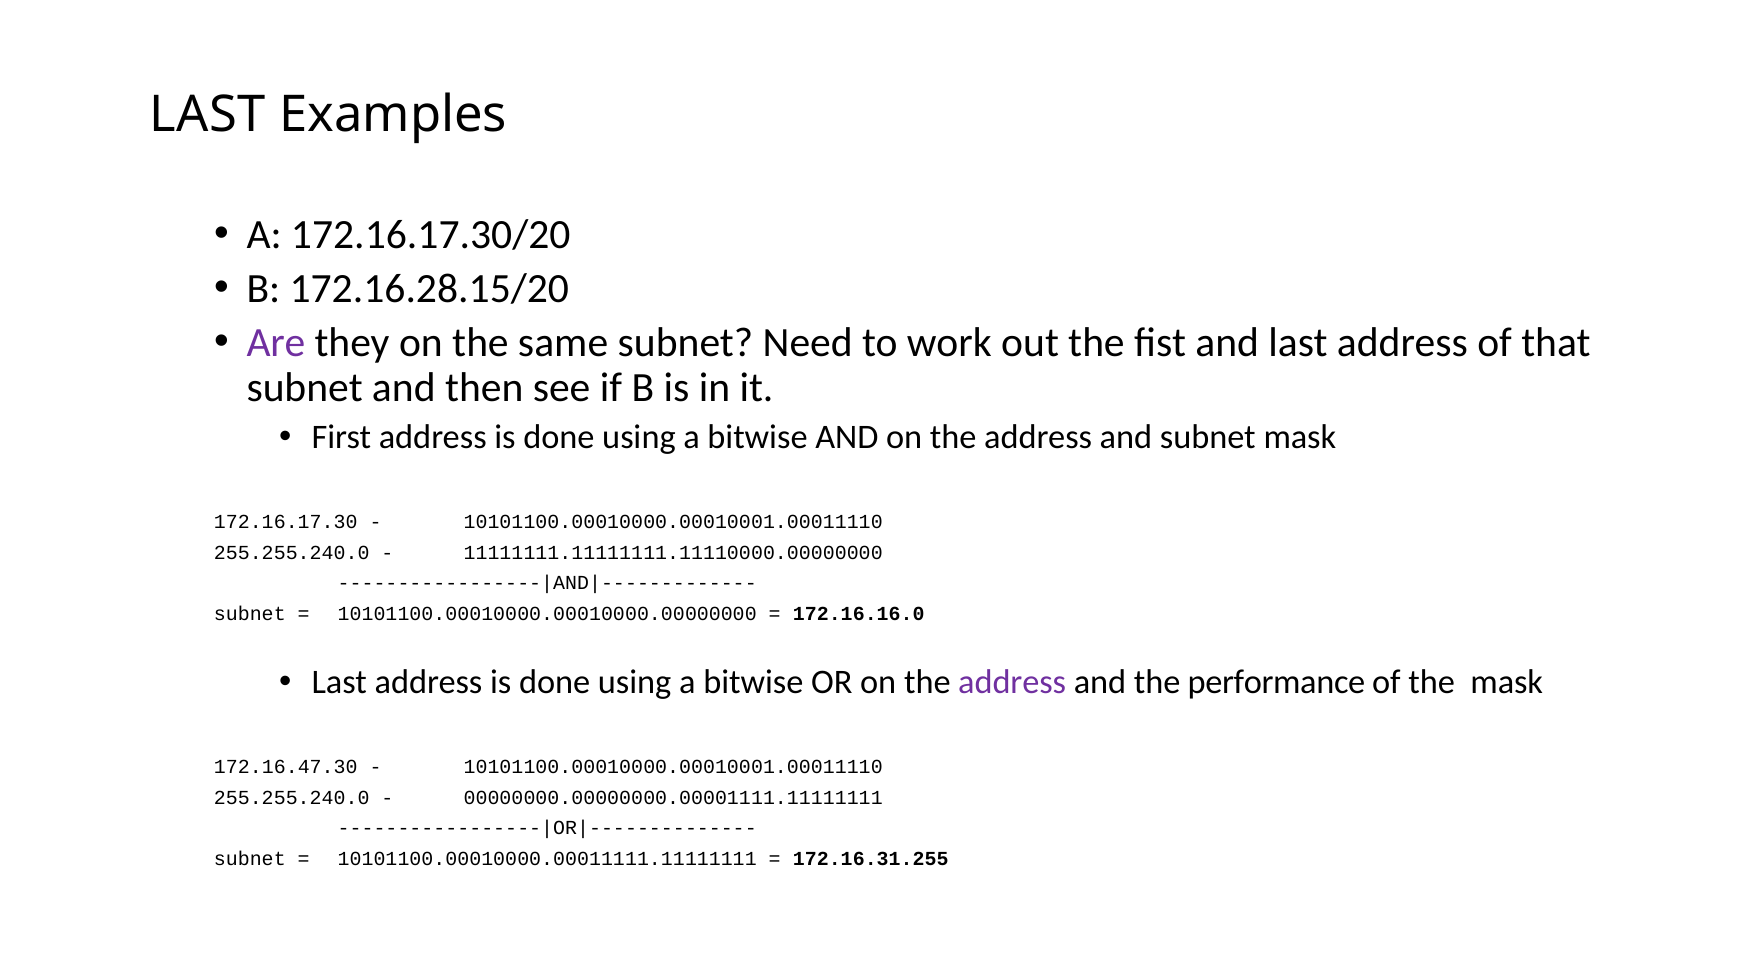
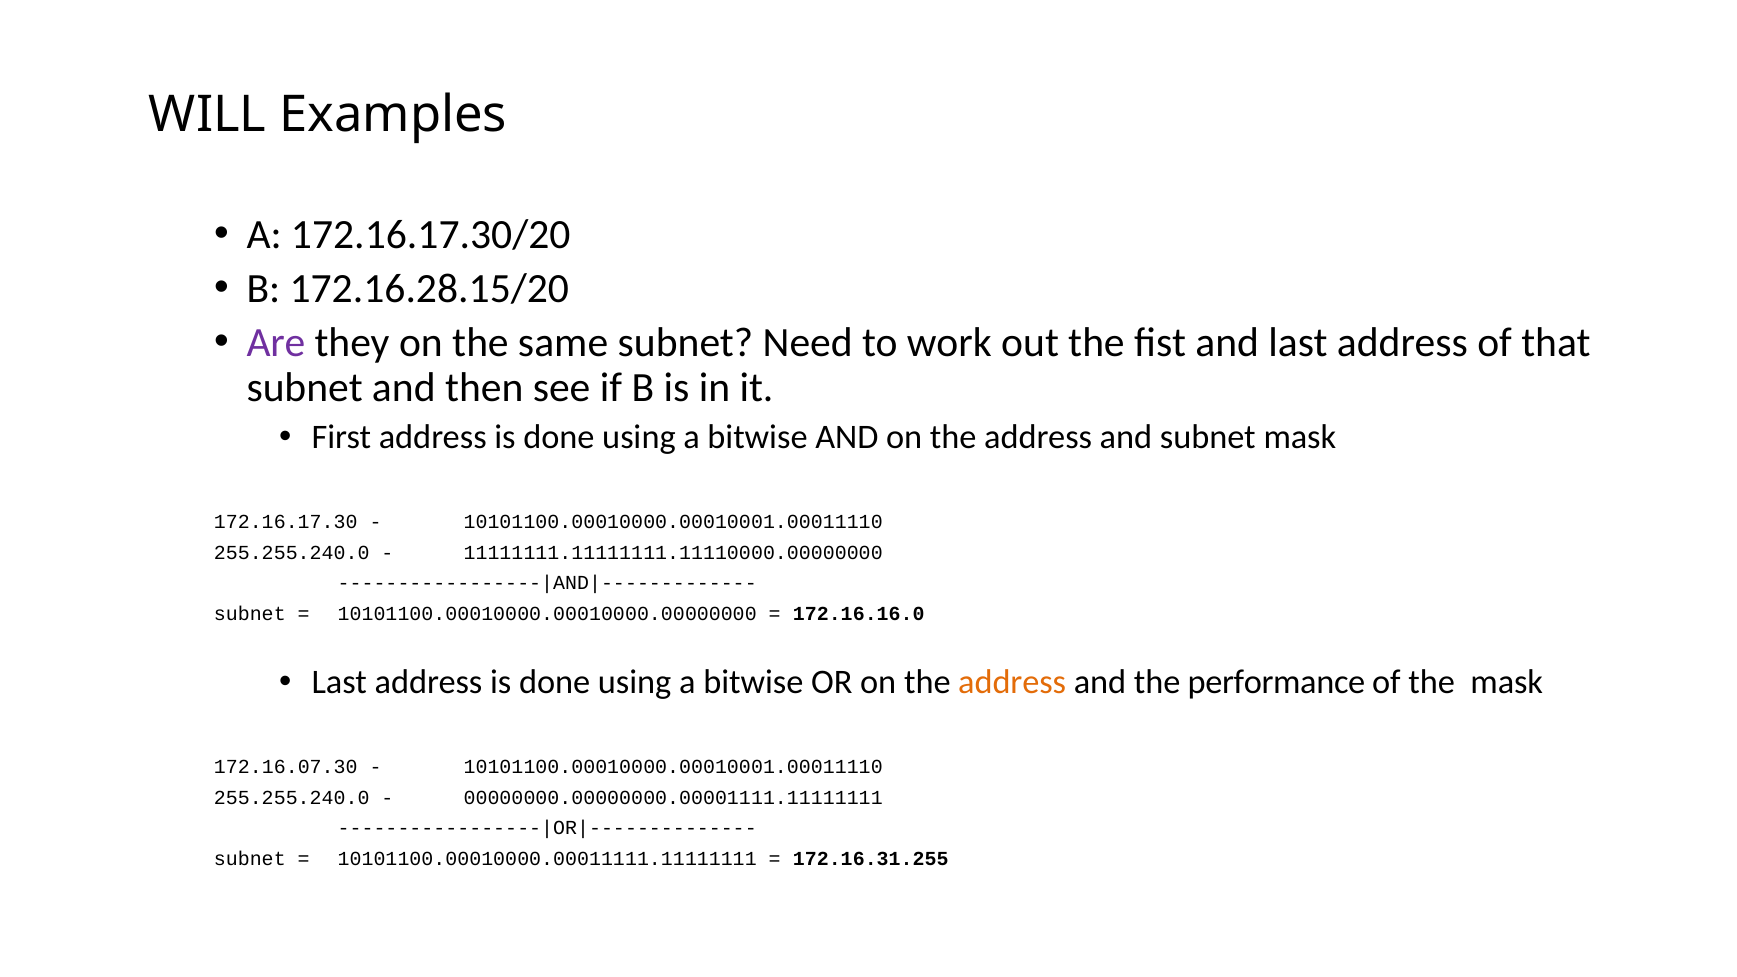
LAST: LAST -> WILL (208, 114)
address colour: purple -> orange (1012, 682)
172.16.47.30: 172.16.47.30 -> 172.16.07.30 (286, 767)
